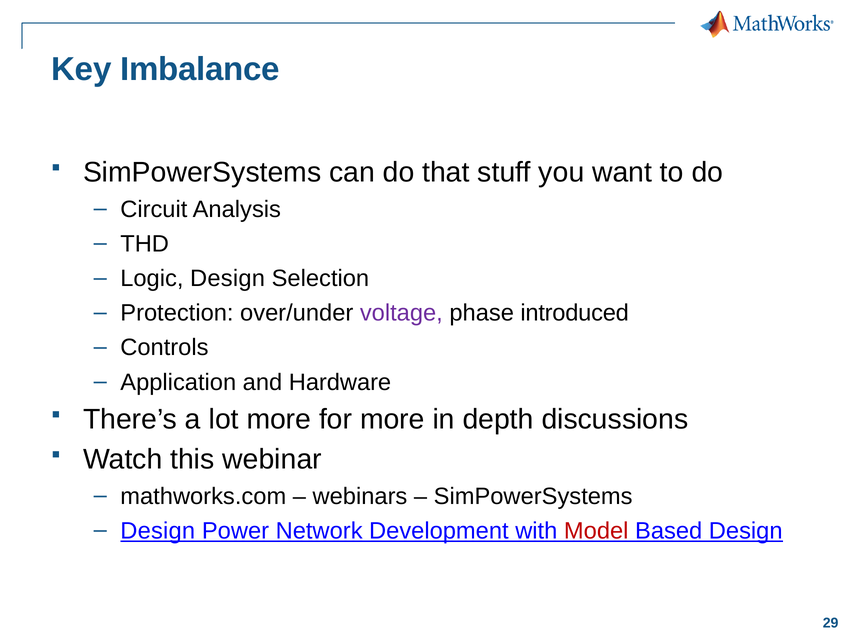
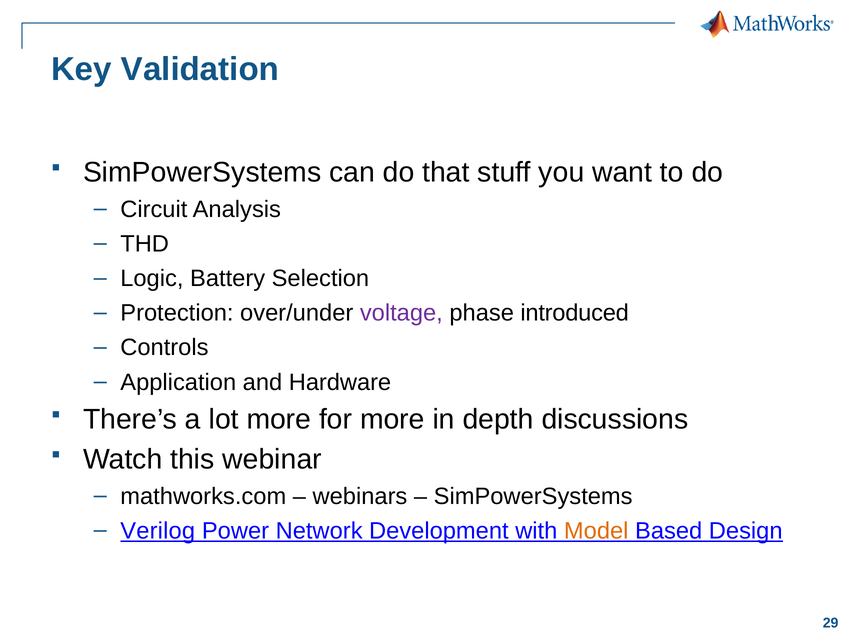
Imbalance: Imbalance -> Validation (200, 69)
Logic Design: Design -> Battery (228, 279)
Design: Design -> Verilog (158, 531)
Model colour: red -> orange (596, 531)
